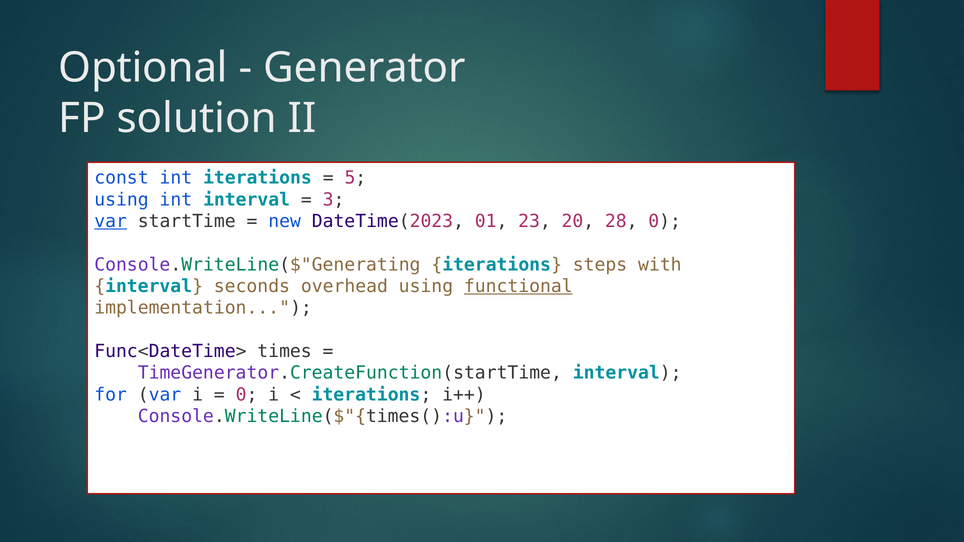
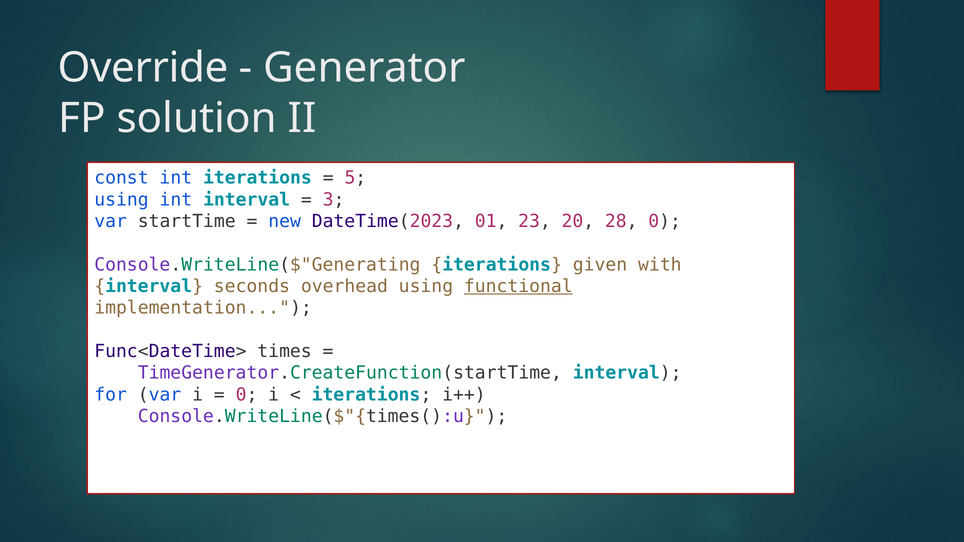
Optional: Optional -> Override (143, 68)
var underline: present -> none (111, 221)
steps: steps -> given (600, 265)
